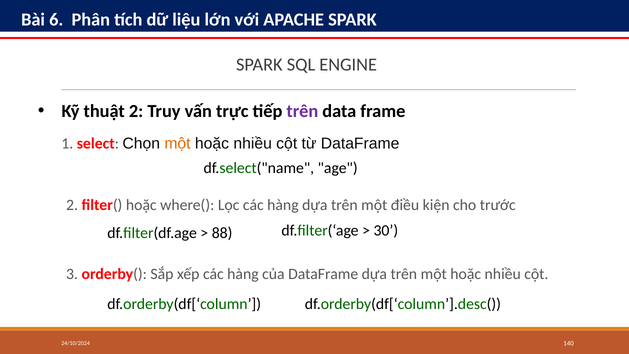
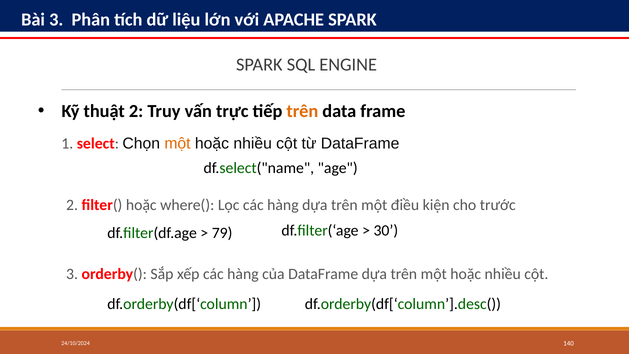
Bài 6: 6 -> 3 (56, 20)
trên colour: purple -> orange (302, 111)
88: 88 -> 79 (222, 233)
